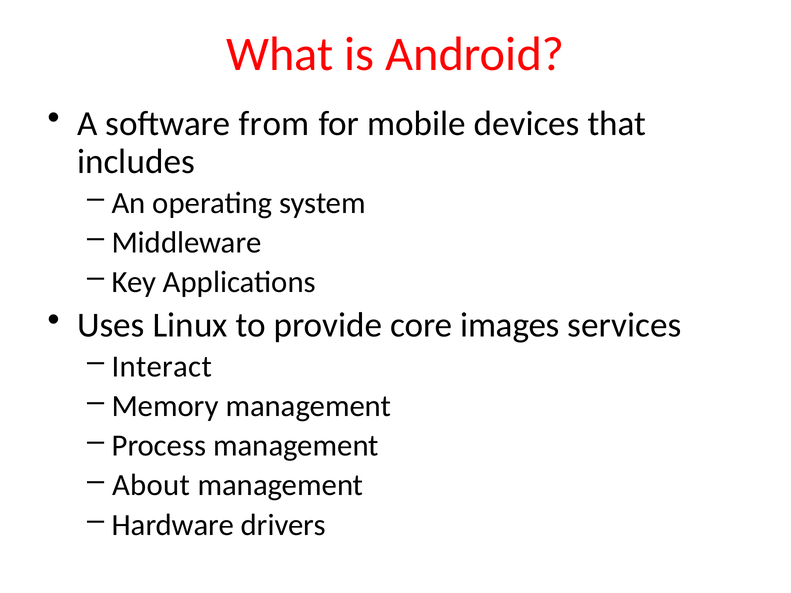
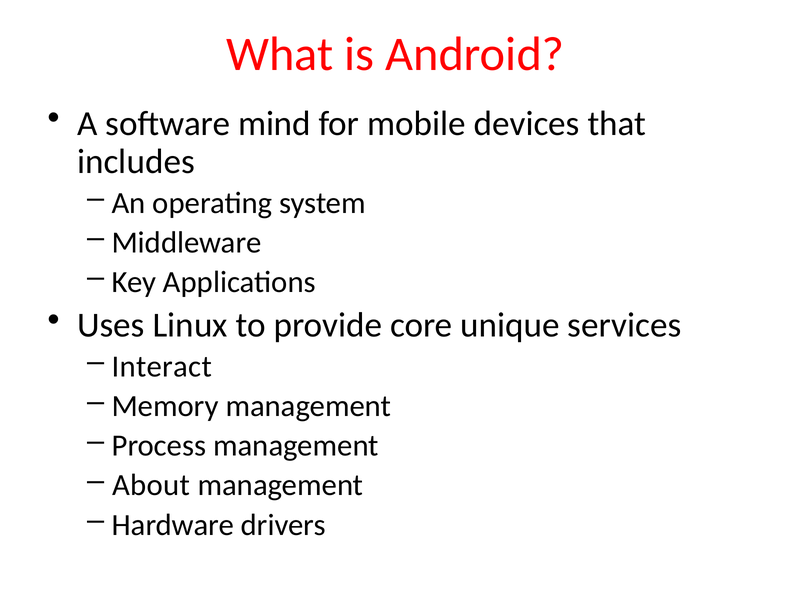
from: from -> mind (274, 124)
images: images -> unique (510, 326)
